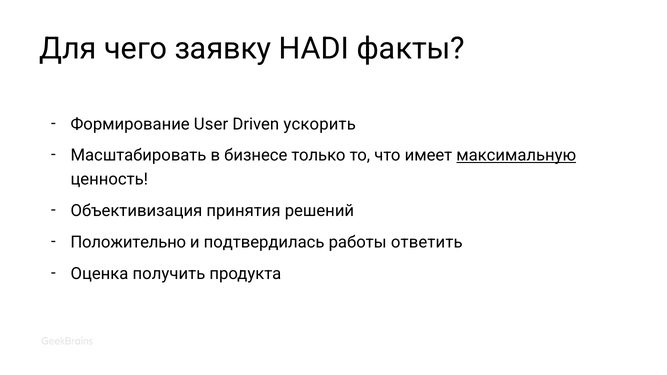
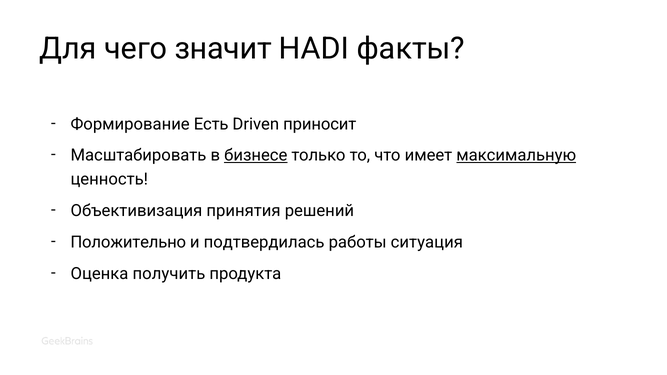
заявку: заявку -> значит (223, 49)
User: User -> Есть (211, 124)
ускорить: ускорить -> приносит (320, 124)
бизнесе underline: none -> present (256, 156)
ответить: ответить -> ситуация (427, 242)
